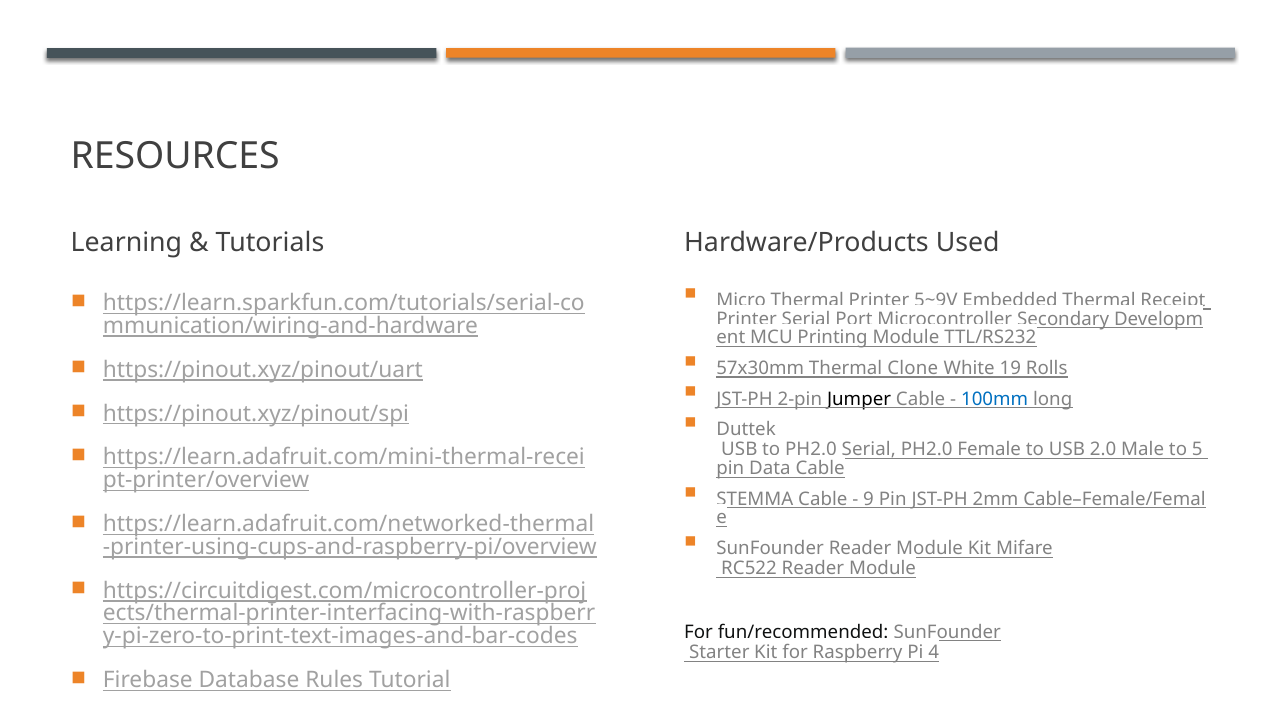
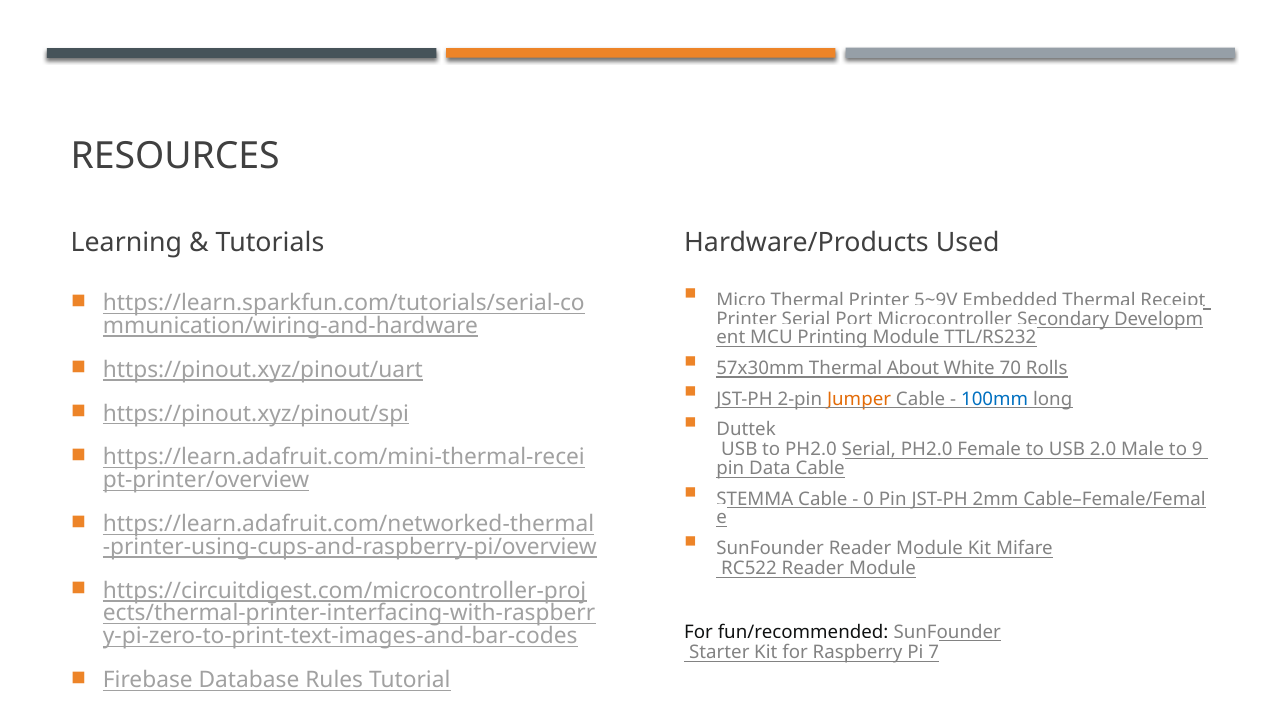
Clone: Clone -> About (913, 368)
19: 19 -> 70 (1010, 368)
Jumper colour: black -> orange (859, 399)
5: 5 -> 9 (1197, 450)
9: 9 -> 0 (869, 499)
4: 4 -> 7 (934, 652)
